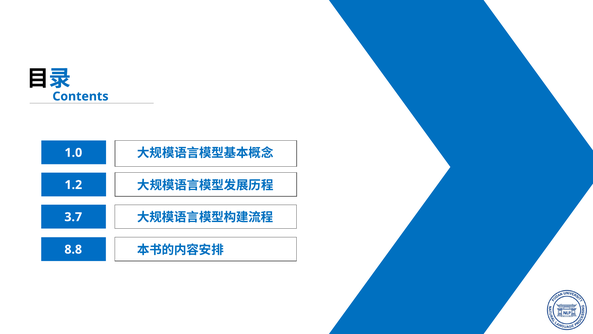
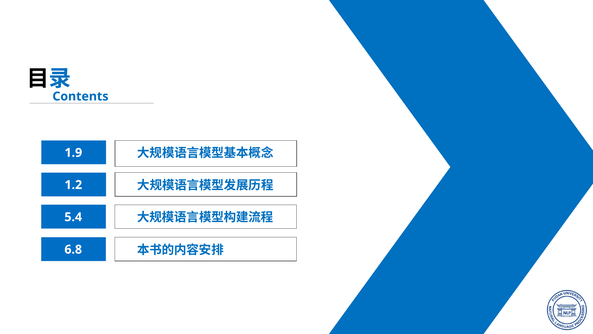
1.0: 1.0 -> 1.9 (73, 153)
3.7: 3.7 -> 5.4 (73, 217)
8.8: 8.8 -> 6.8 (73, 249)
